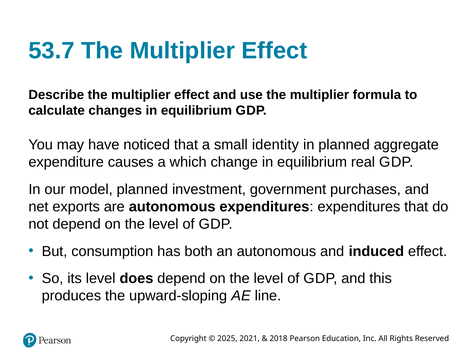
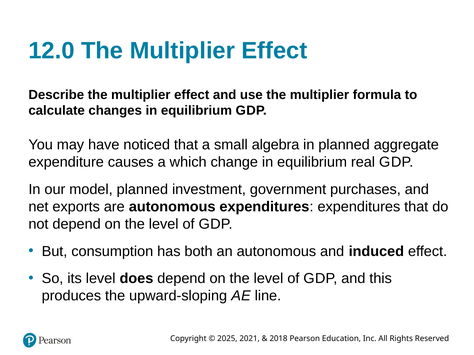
53.7: 53.7 -> 12.0 (51, 51)
identity: identity -> algebra (276, 145)
